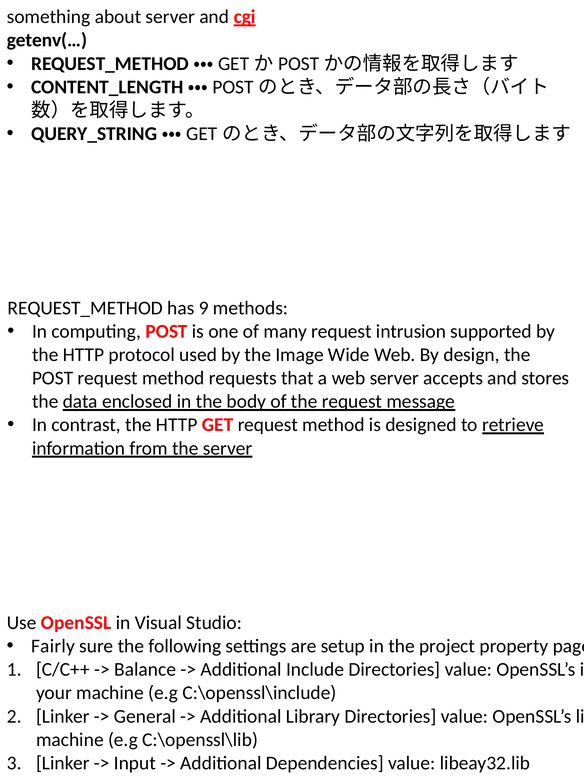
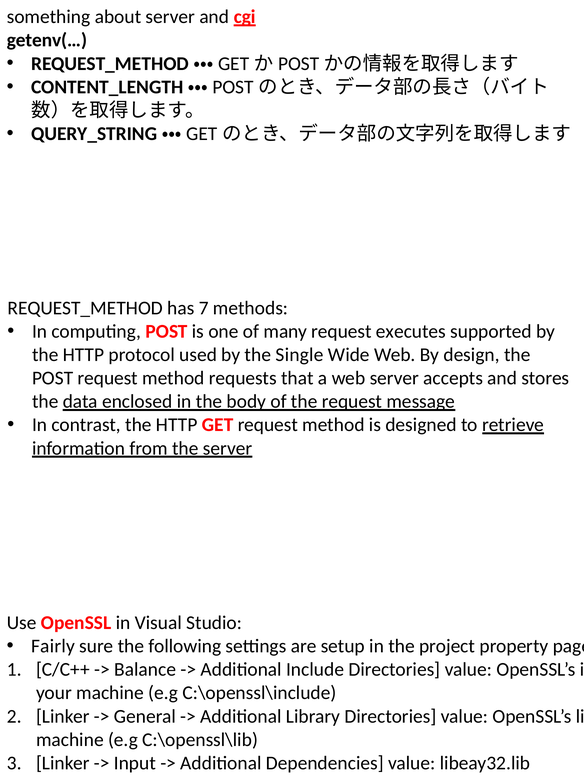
9: 9 -> 7 (204, 308)
intrusion: intrusion -> executes (411, 331)
Image: Image -> Single (299, 355)
